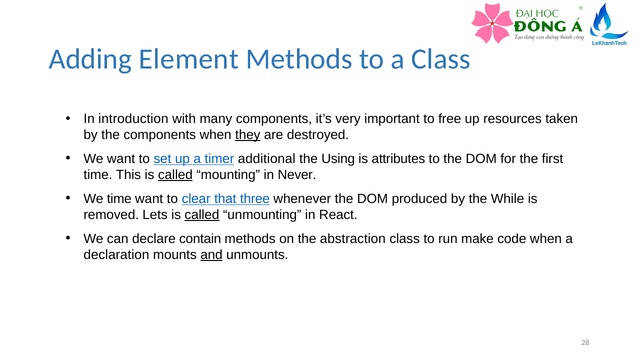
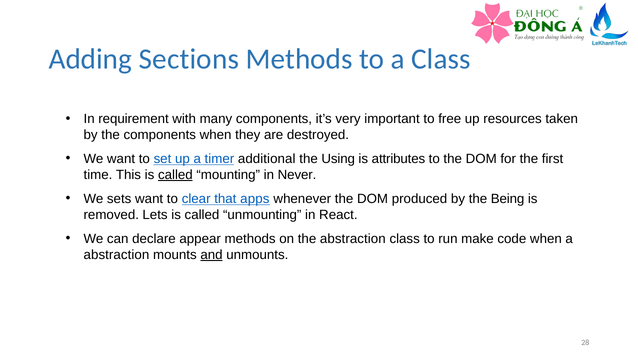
Element: Element -> Sections (189, 59)
introduction: introduction -> requirement (134, 119)
they underline: present -> none (248, 135)
We time: time -> sets (119, 199)
three: three -> apps (255, 199)
While: While -> Being (508, 199)
called underline: present -> none (202, 215)
contain: contain -> appear (200, 239)
declaration: declaration -> abstraction (116, 255)
